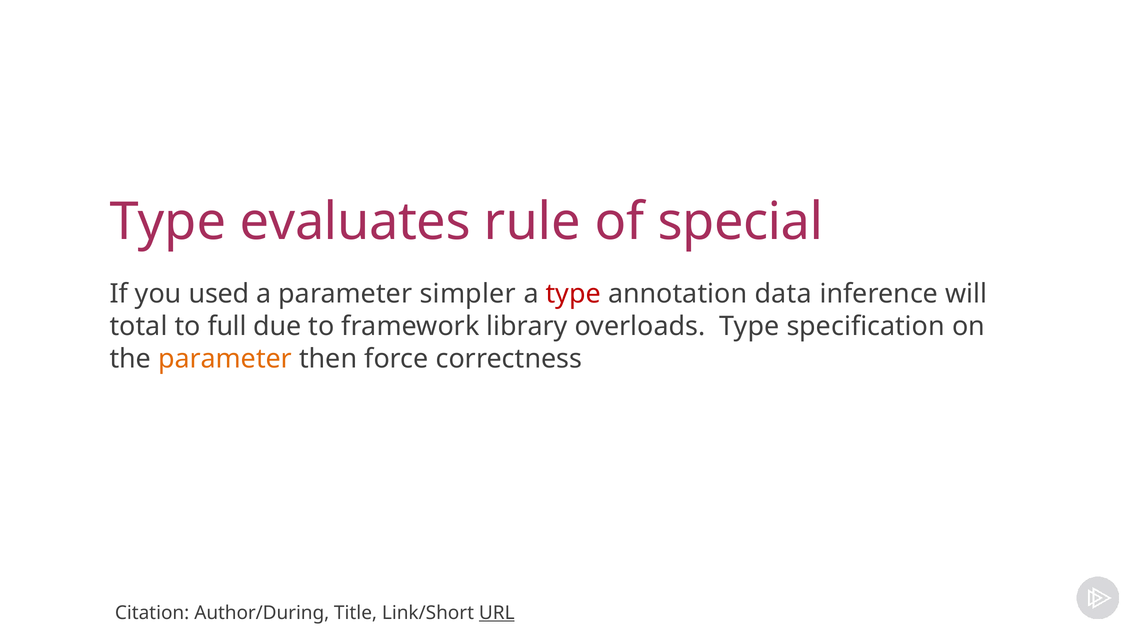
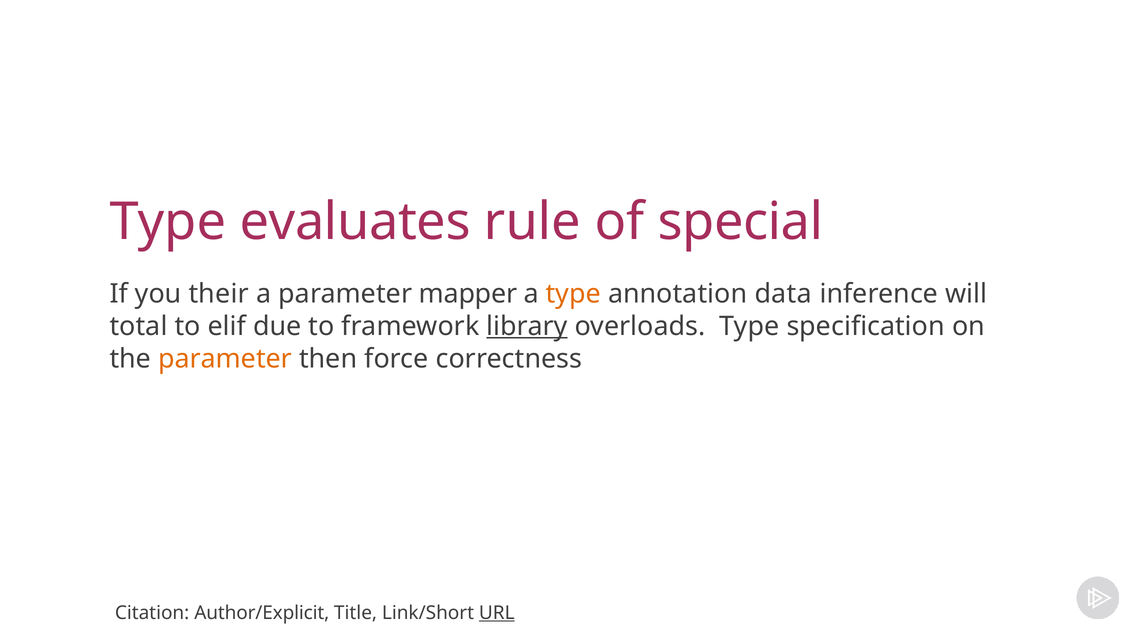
used: used -> their (219, 294)
simpler: simpler -> mapper (468, 294)
type colour: red -> orange (573, 294)
full: full -> elif (227, 326)
library underline: none -> present (527, 326)
Author/During: Author/During -> Author/Explicit (262, 613)
